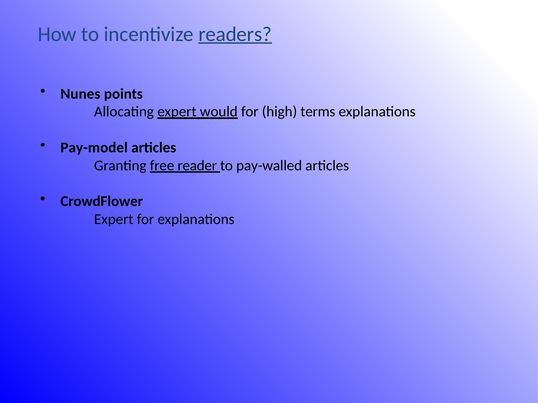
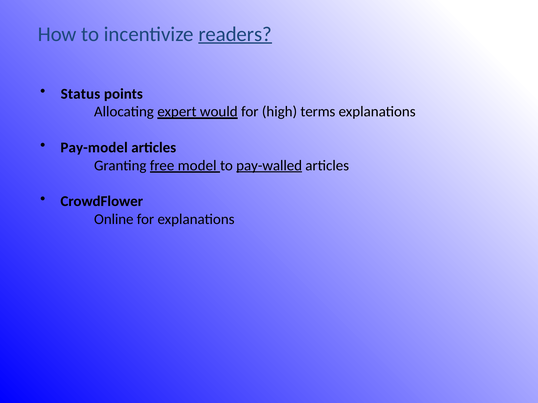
Nunes: Nunes -> Status (80, 94)
reader: reader -> model (197, 166)
pay-walled underline: none -> present (269, 166)
Expert: Expert -> Online (114, 219)
